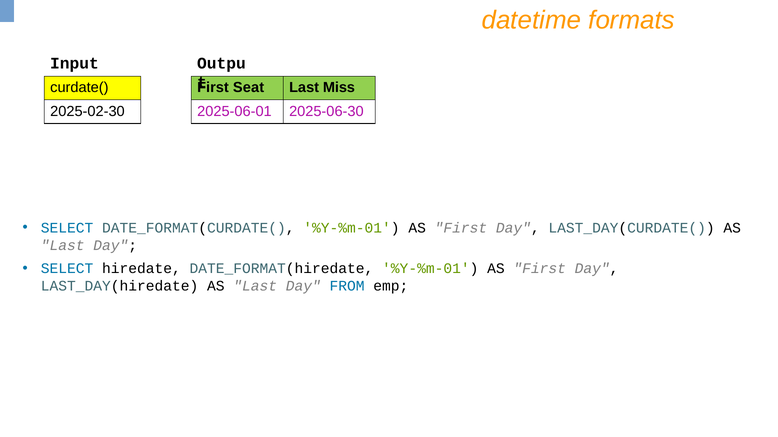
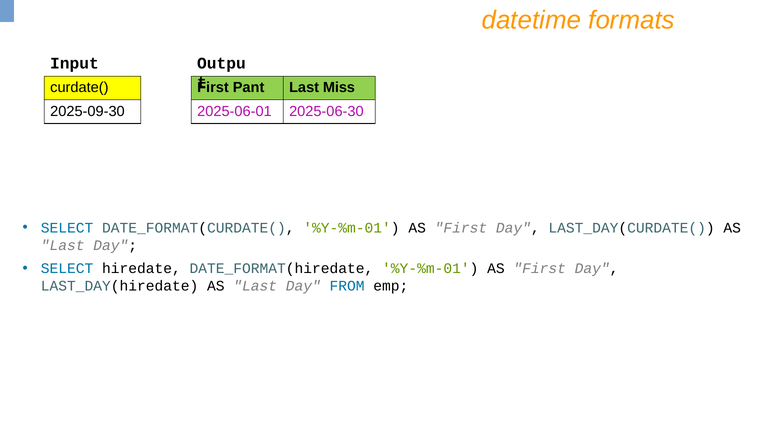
Seat: Seat -> Pant (249, 88)
2025-02-30: 2025-02-30 -> 2025-09-30 (87, 111)
